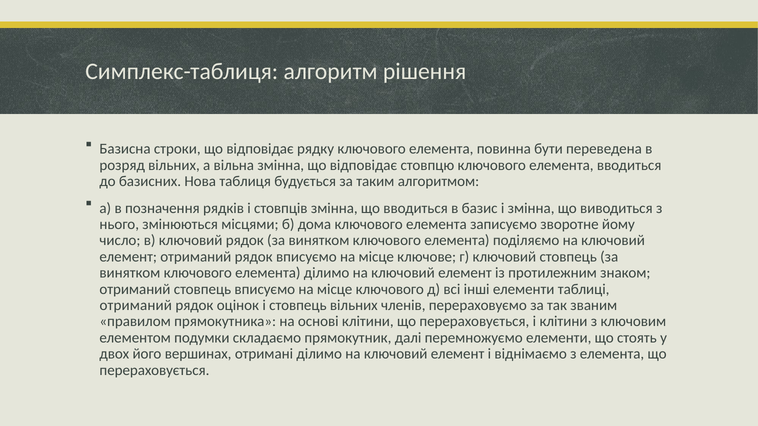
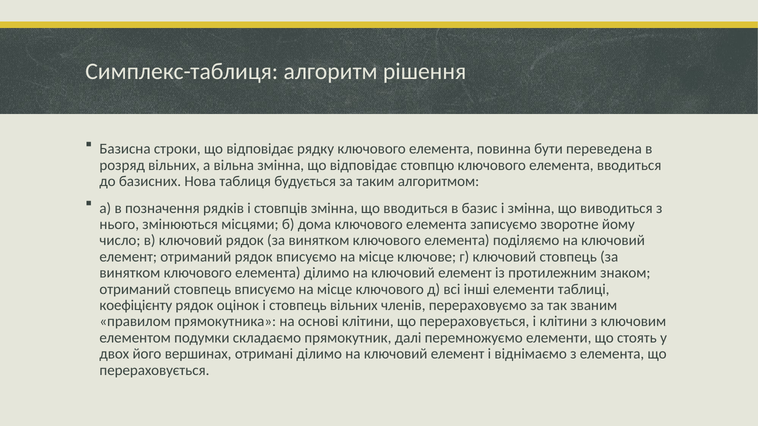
отриманий: отриманий -> коефіцієнту (136, 306)
